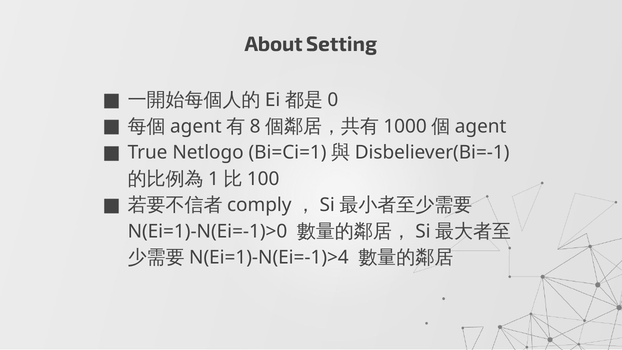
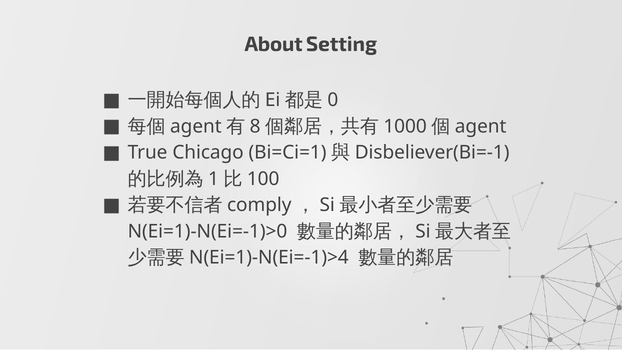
Netlogo: Netlogo -> Chicago (208, 153)
